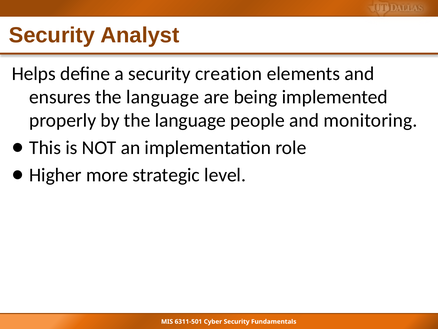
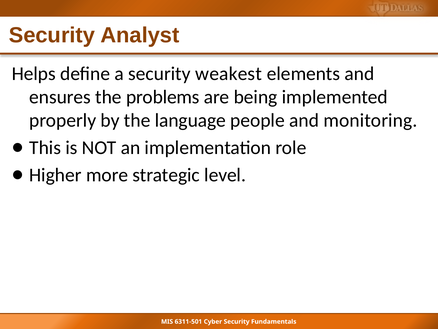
creation: creation -> weakest (229, 74)
ensures the language: language -> problems (163, 97)
